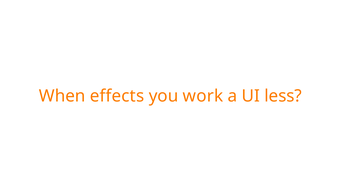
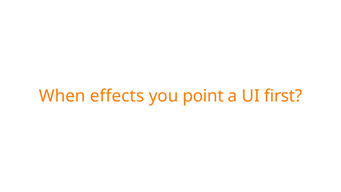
work: work -> point (203, 96)
less: less -> first (283, 96)
